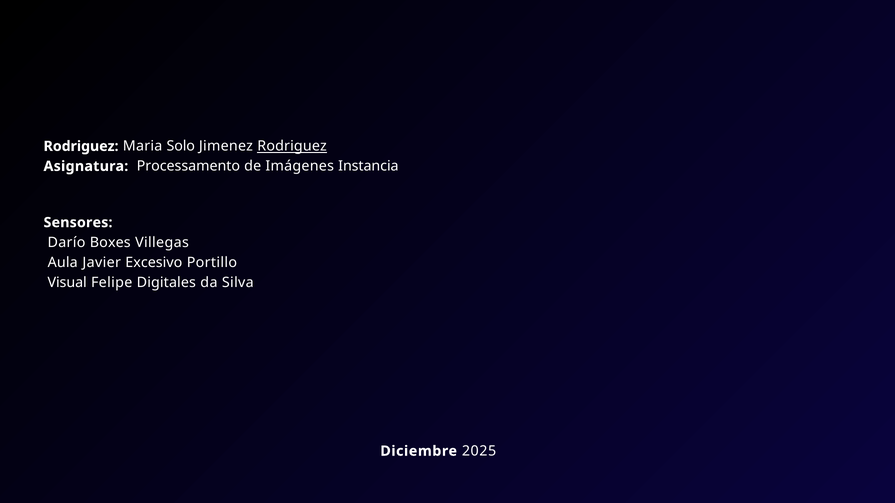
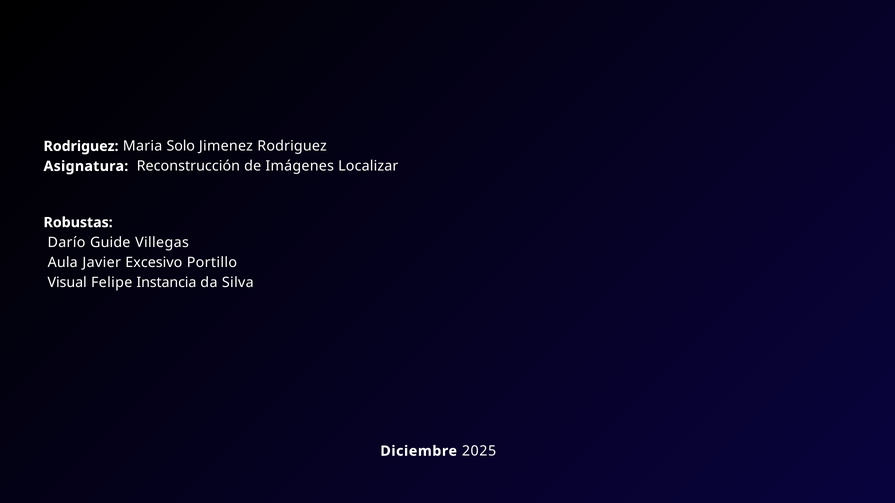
Rodriguez underline: present -> none (292, 146)
Processamento: Processamento -> Reconstrucción (188, 166)
Instancia: Instancia -> Localizar (368, 166)
Sensores: Sensores -> Robustas (78, 223)
Boxes: Boxes -> Guide (110, 243)
Digitales: Digitales -> Instancia (166, 283)
